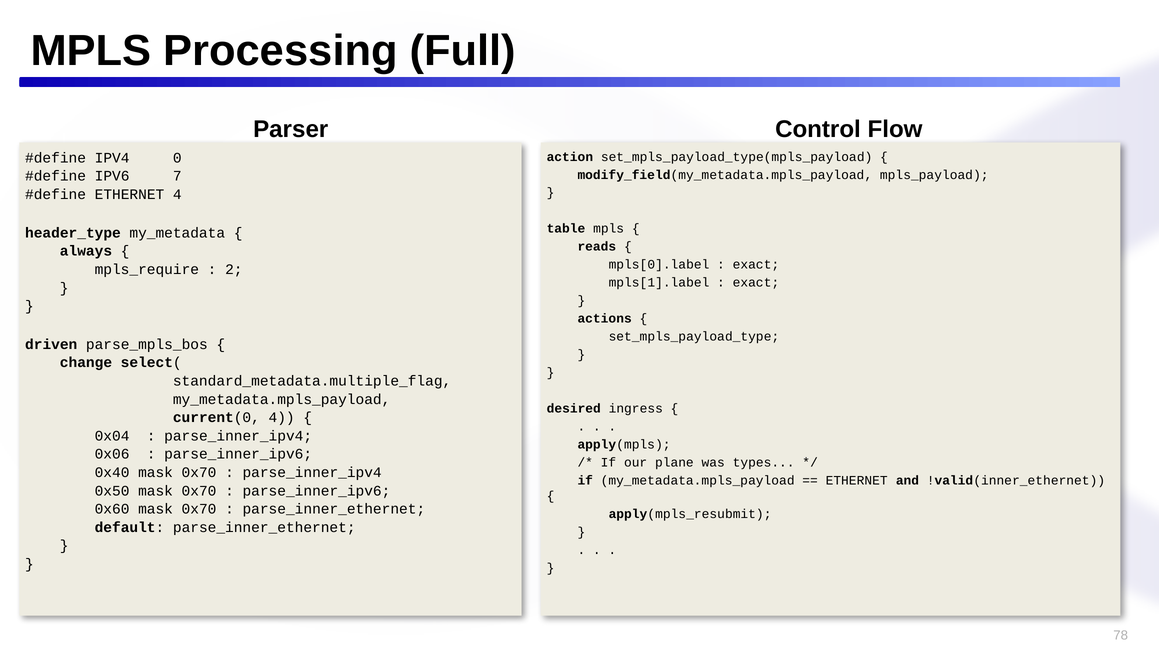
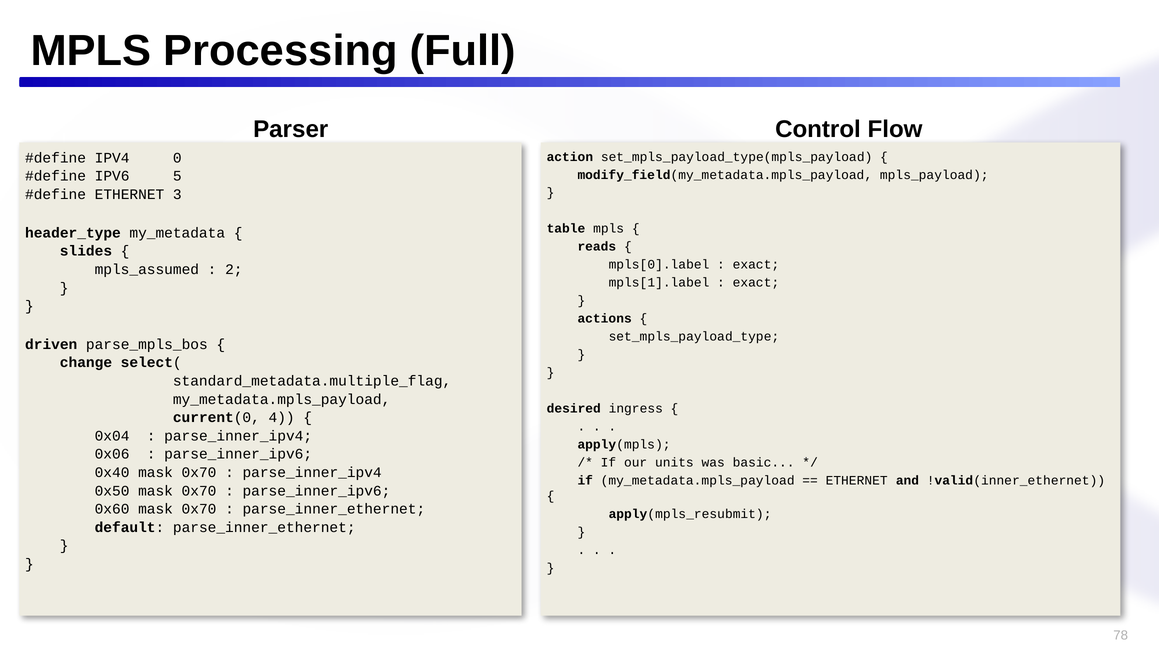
7: 7 -> 5 (177, 176)
ETHERNET 4: 4 -> 3 (177, 194)
always: always -> slides (86, 251)
mpls_require: mpls_require -> mpls_assumed (147, 269)
plane: plane -> units (674, 462)
types: types -> basic (764, 462)
